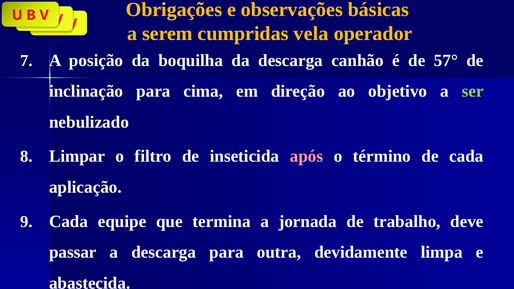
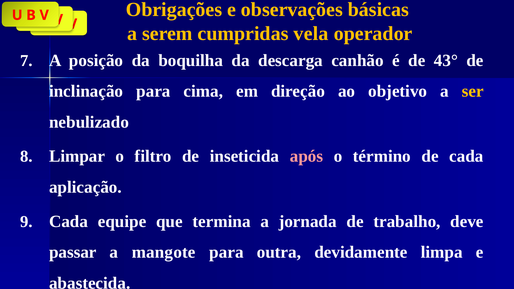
57°: 57° -> 43° (446, 60)
ser colour: light green -> yellow (473, 91)
a descarga: descarga -> mangote (164, 252)
